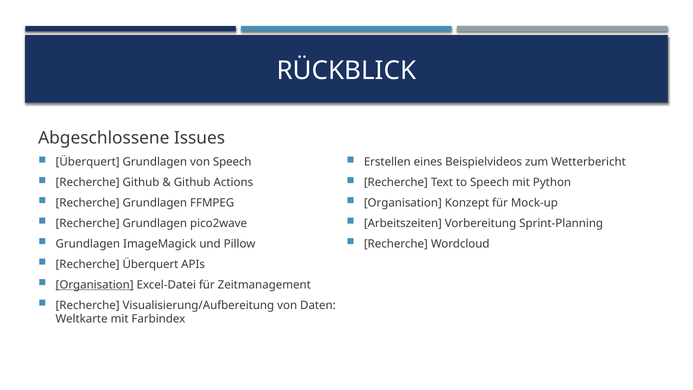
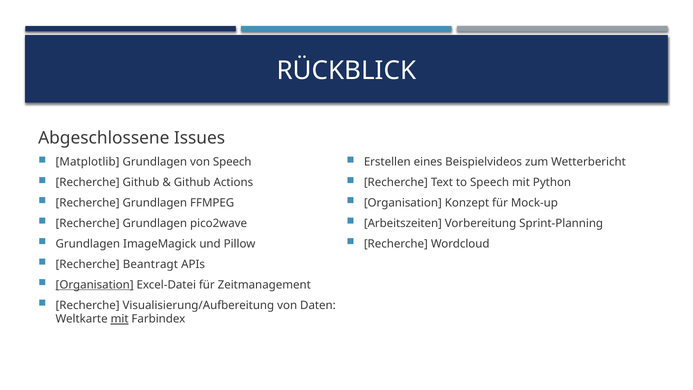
Überquert: Überquert -> Matplotlib (88, 162)
Recherche Überquert: Überquert -> Beantragt (150, 264)
mit underline: none -> present (120, 319)
